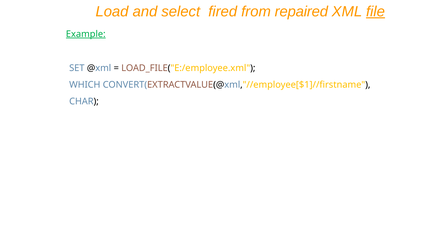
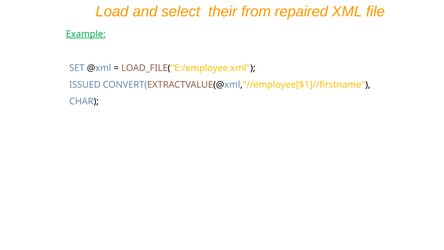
fired: fired -> their (223, 12)
file underline: present -> none (375, 12)
WHICH: WHICH -> ISSUED (85, 85)
